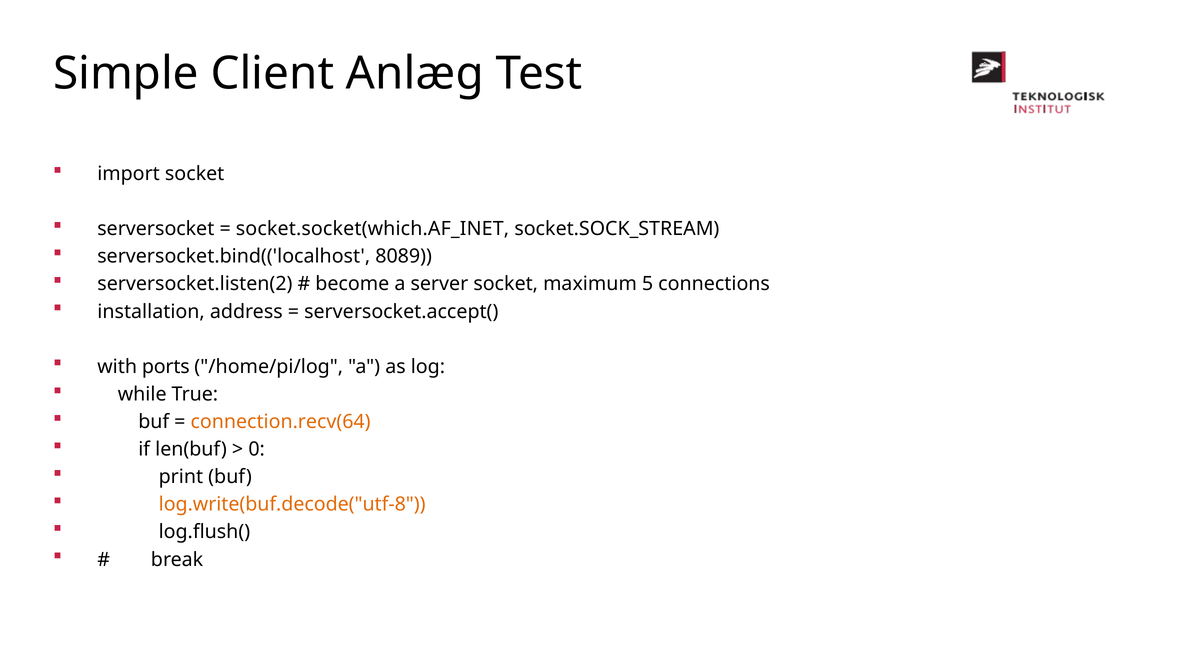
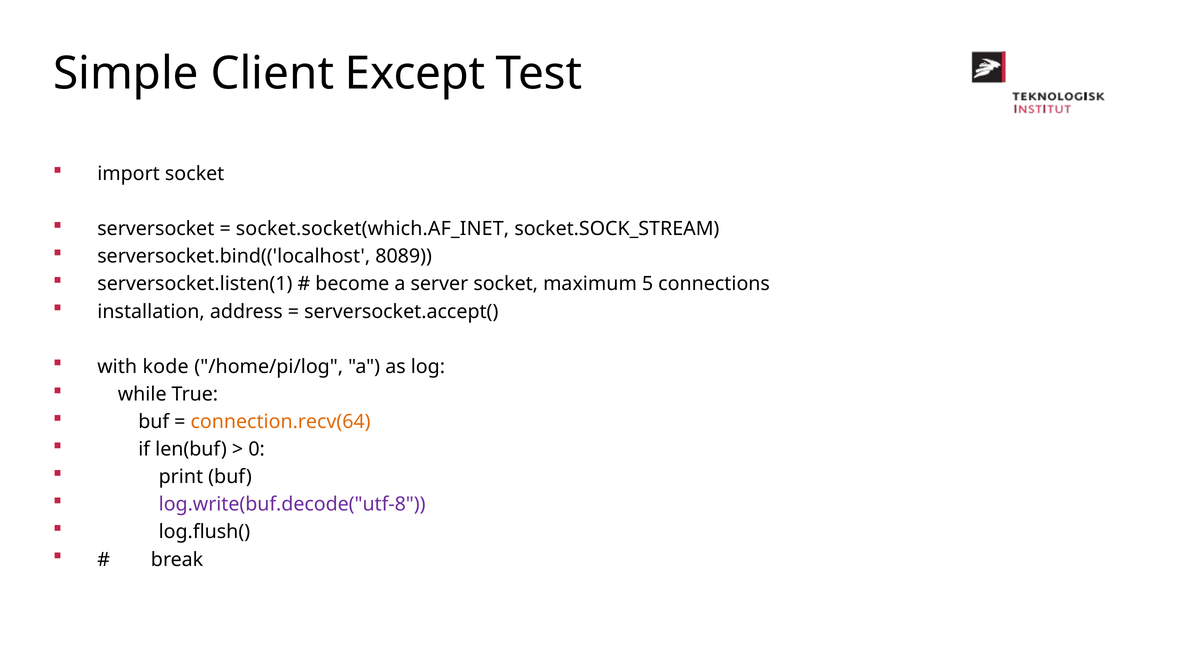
Anlæg: Anlæg -> Except (415, 73)
serversocket.listen(2: serversocket.listen(2 -> serversocket.listen(1 (195, 284)
ports: ports -> kode (166, 367)
log.write(buf.decode("utf-8 colour: orange -> purple (292, 504)
